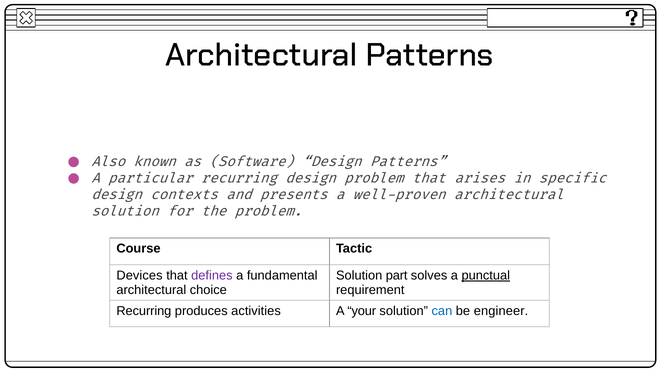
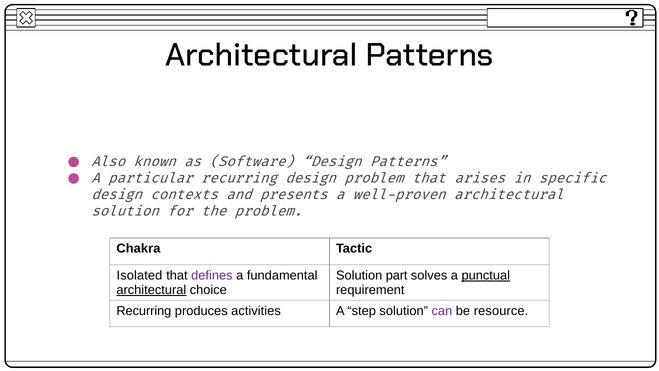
Course: Course -> Chakra (138, 248)
Devices: Devices -> Isolated (139, 275)
architectural underline: none -> present (151, 290)
your: your -> step (362, 311)
can colour: blue -> purple (442, 311)
engineer: engineer -> resource (501, 311)
